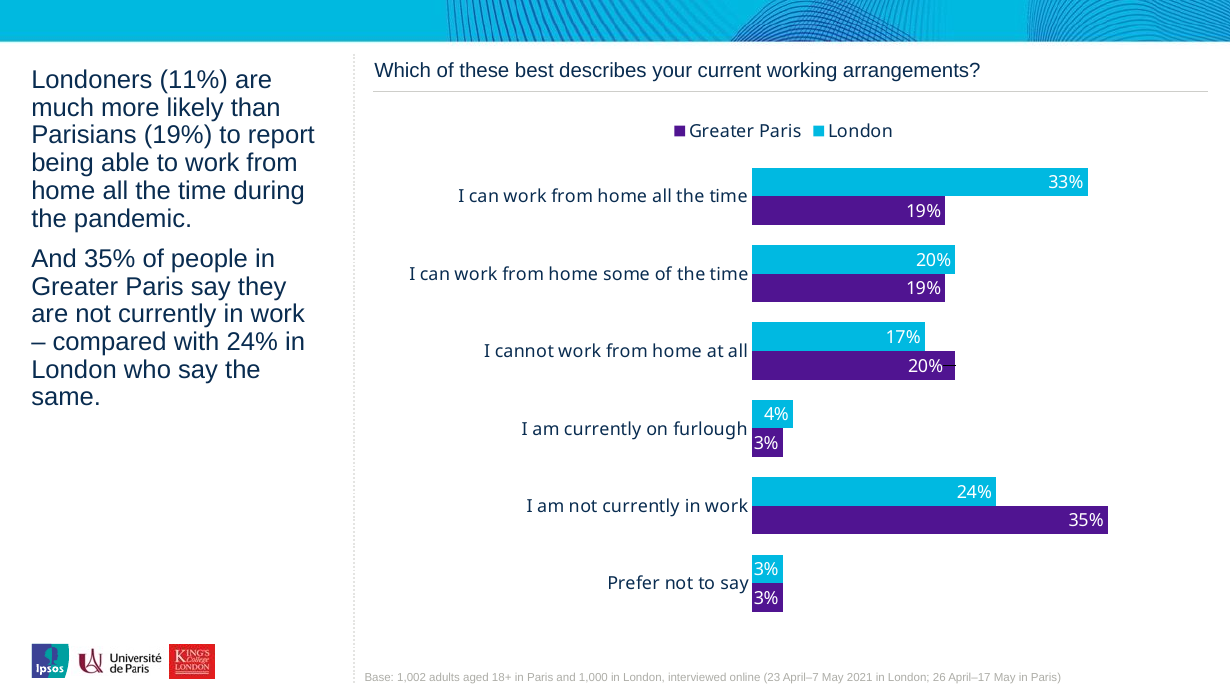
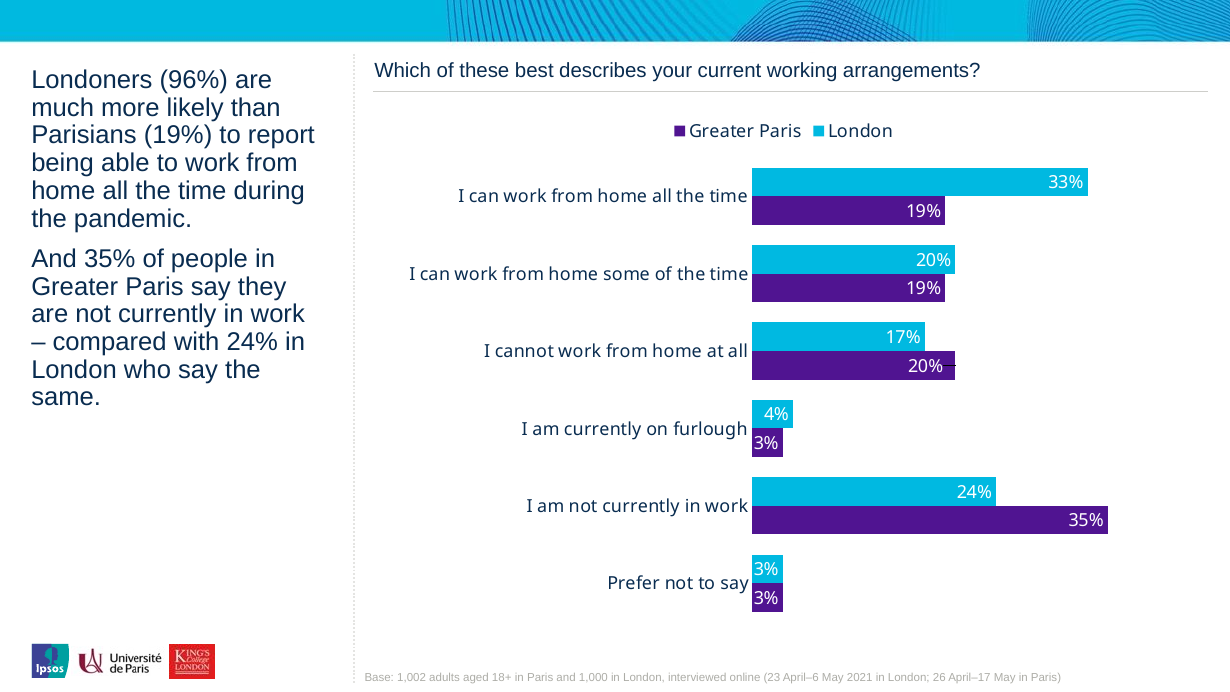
11%: 11% -> 96% (194, 80)
April–7: April–7 -> April–6 (801, 677)
